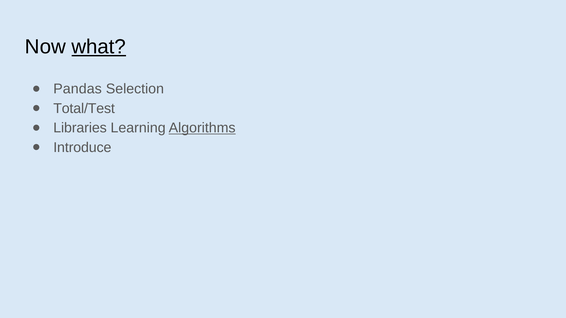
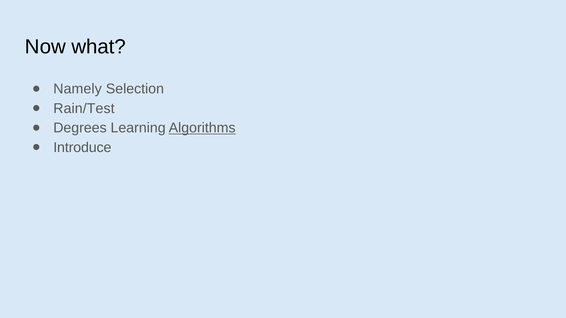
what underline: present -> none (99, 47)
Pandas: Pandas -> Namely (78, 89)
Total/Test: Total/Test -> Rain/Test (84, 109)
Libraries: Libraries -> Degrees (80, 128)
